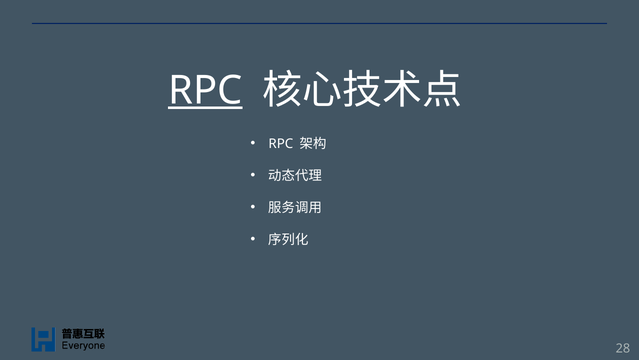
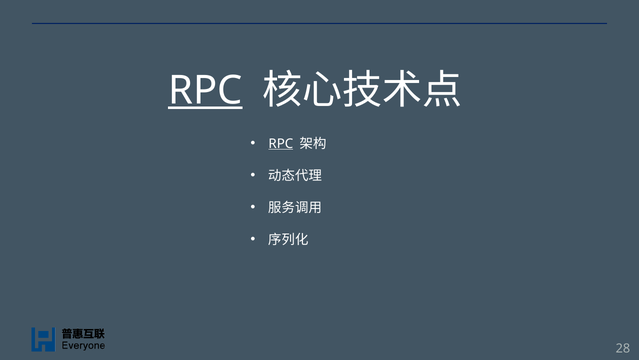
RPC underline: none -> present (281, 143)
